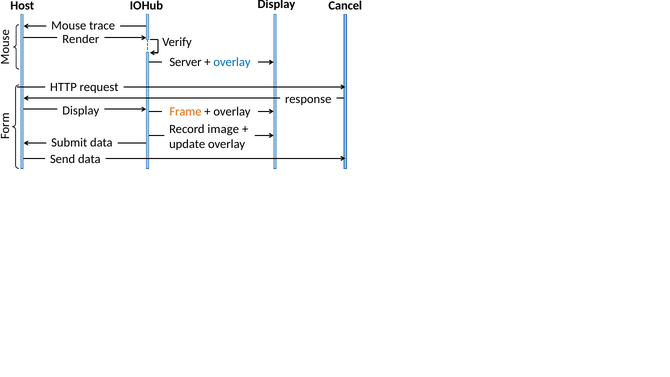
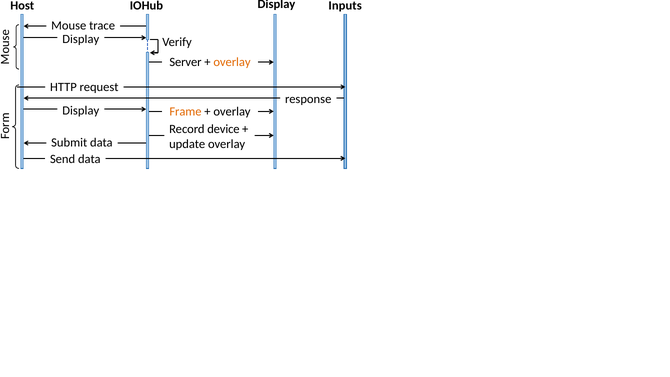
Cancel: Cancel -> Inputs (345, 5)
Render: Render -> Display (81, 39)
overlay colour: blue -> orange (232, 62)
image: image -> device (223, 129)
